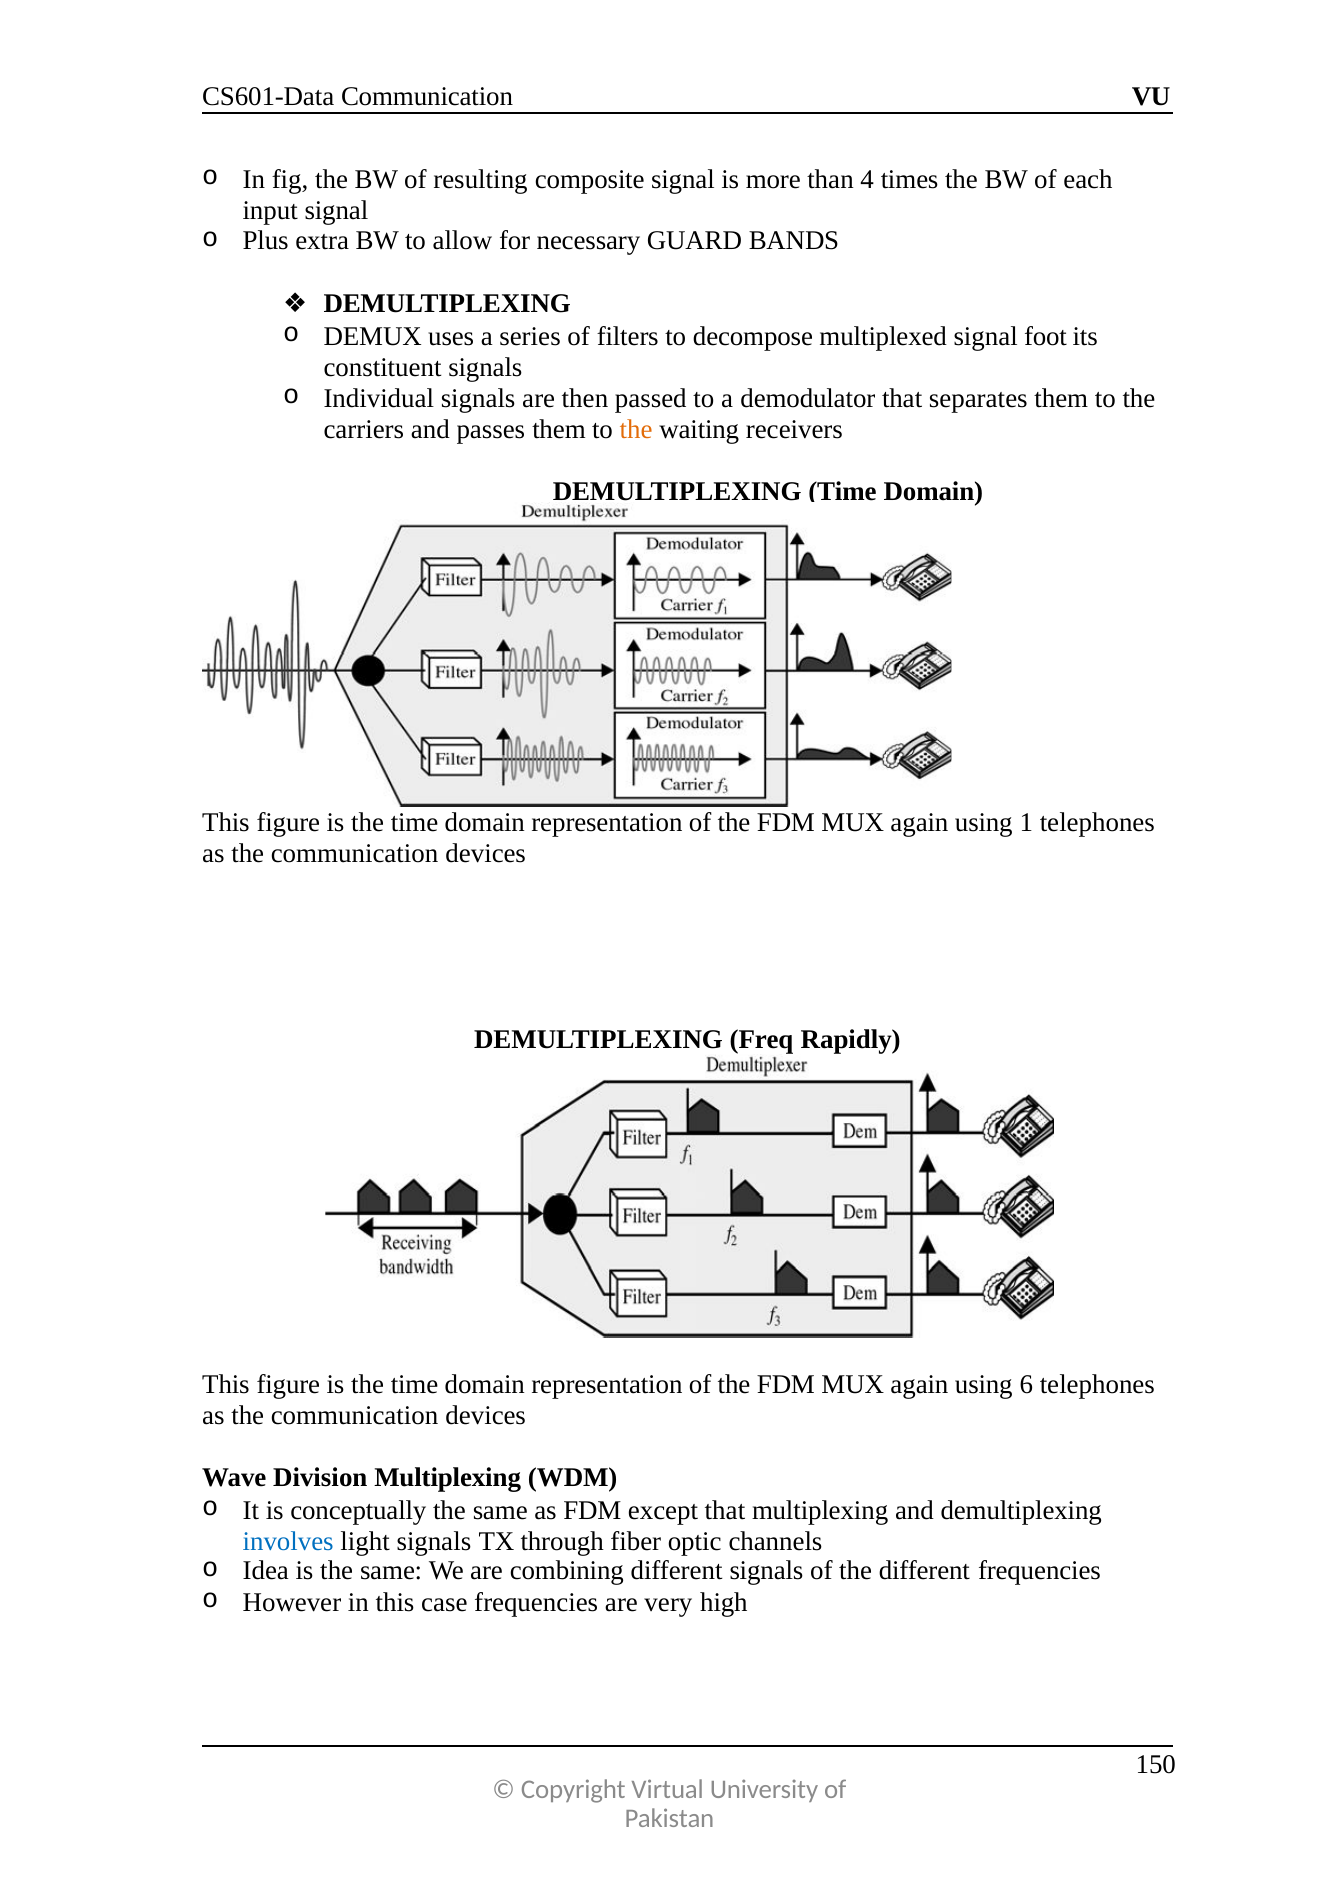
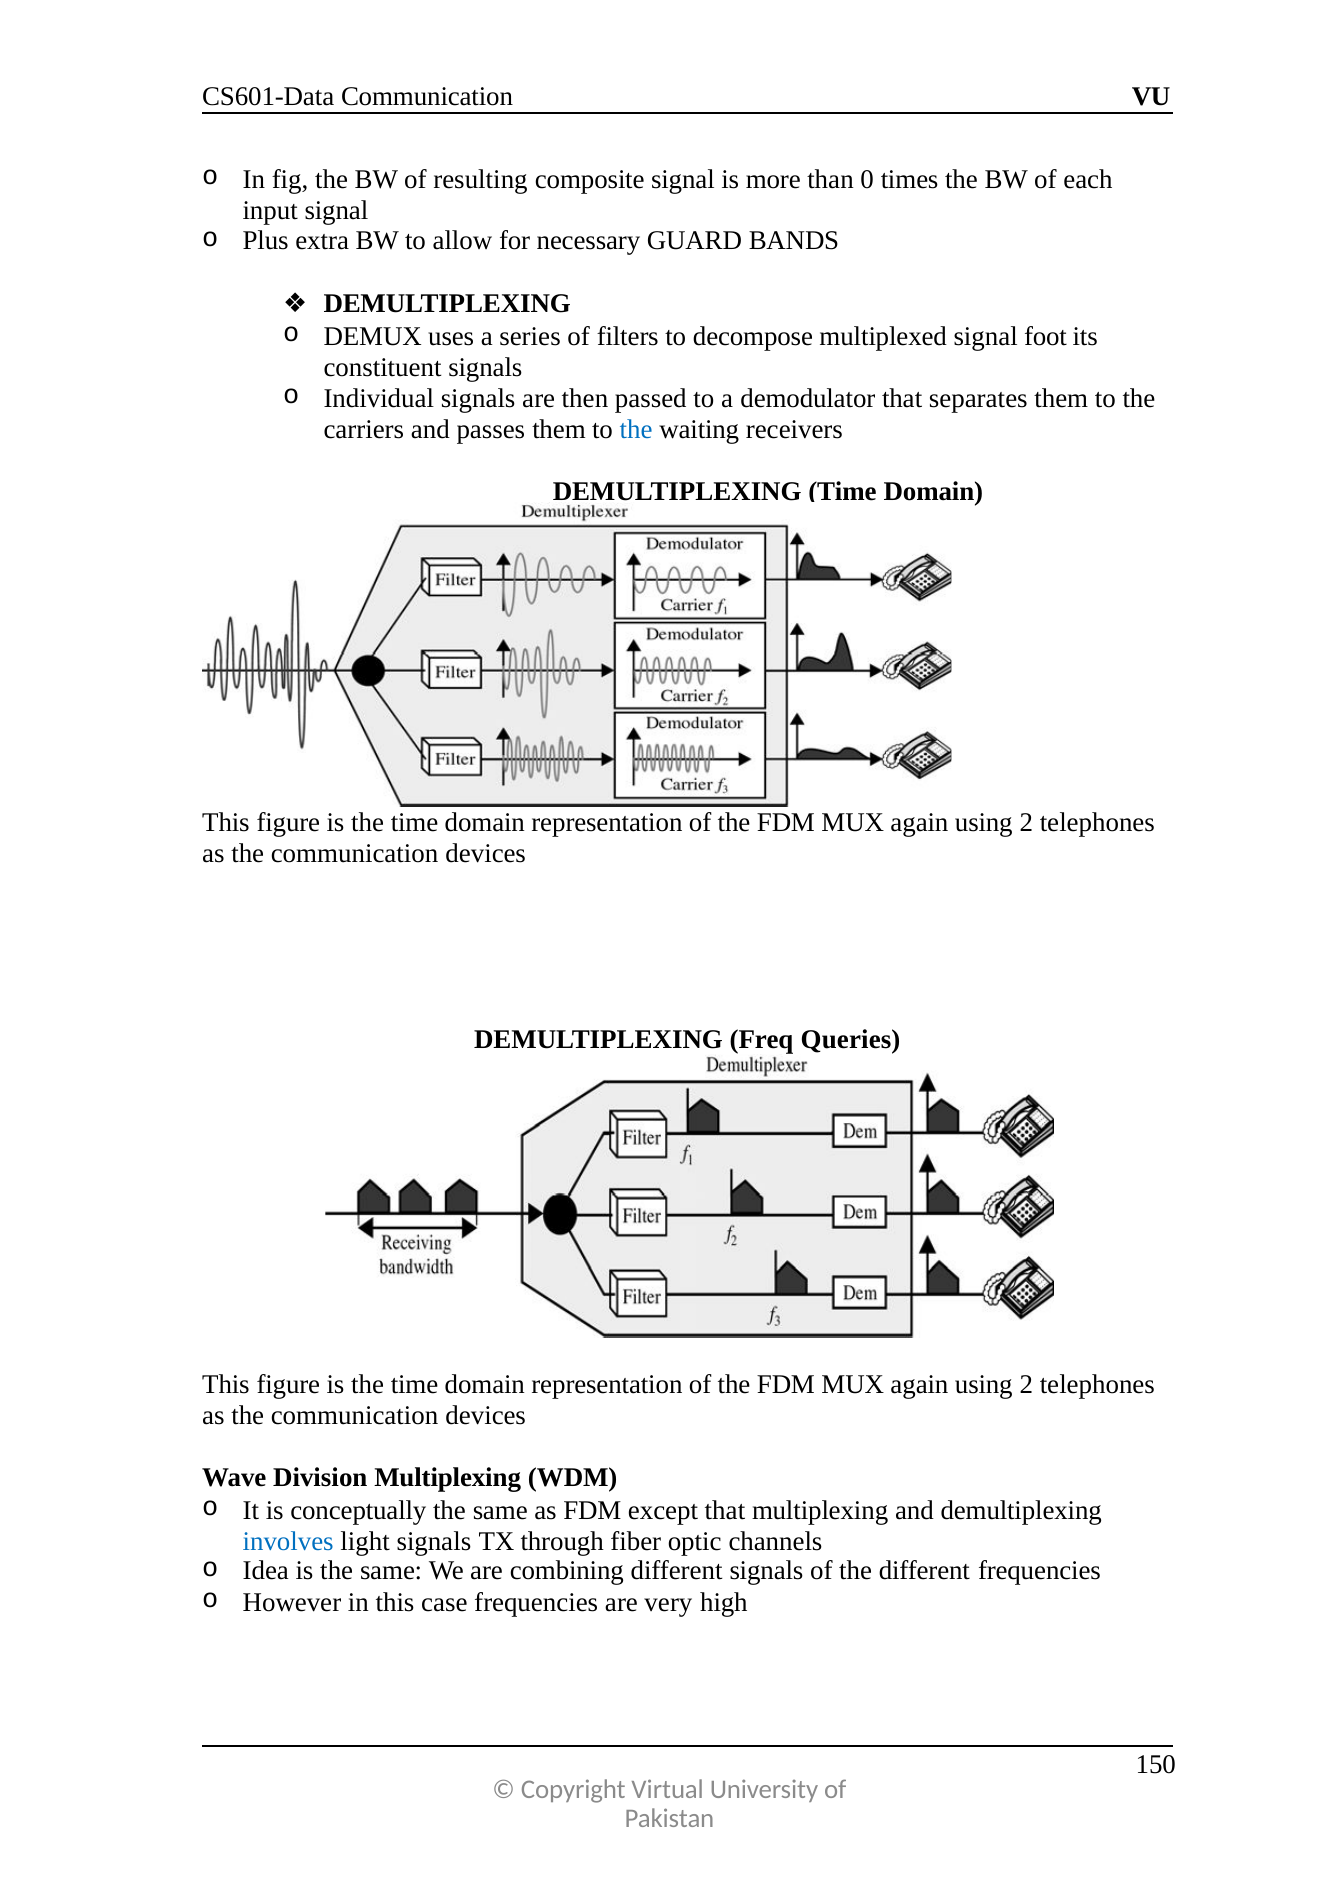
4: 4 -> 0 (867, 180)
the colour: orange -> blue (636, 429)
1: 1 -> 2 (1026, 823)
Rapidly: Rapidly -> Queries (851, 1039)
6: 6 -> 2 (1026, 1385)
